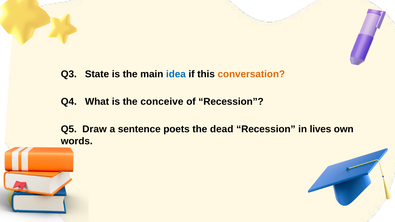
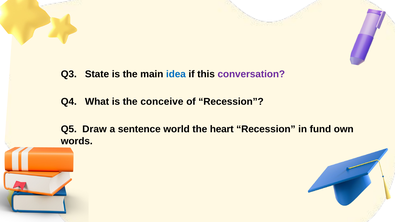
conversation colour: orange -> purple (251, 74)
poets: poets -> world (177, 129)
dead: dead -> heart (222, 129)
lives: lives -> fund (320, 129)
